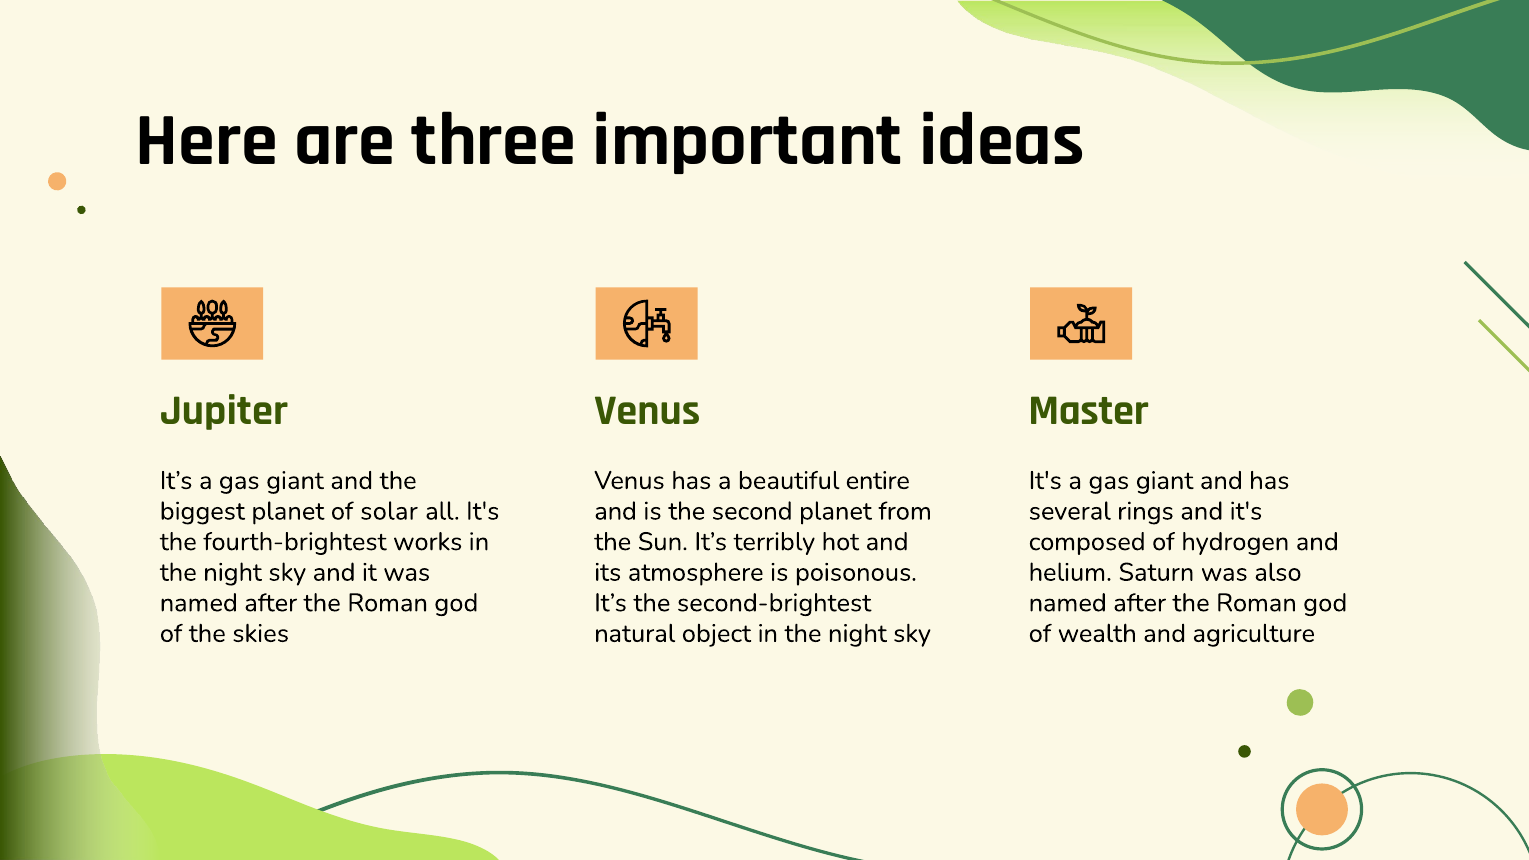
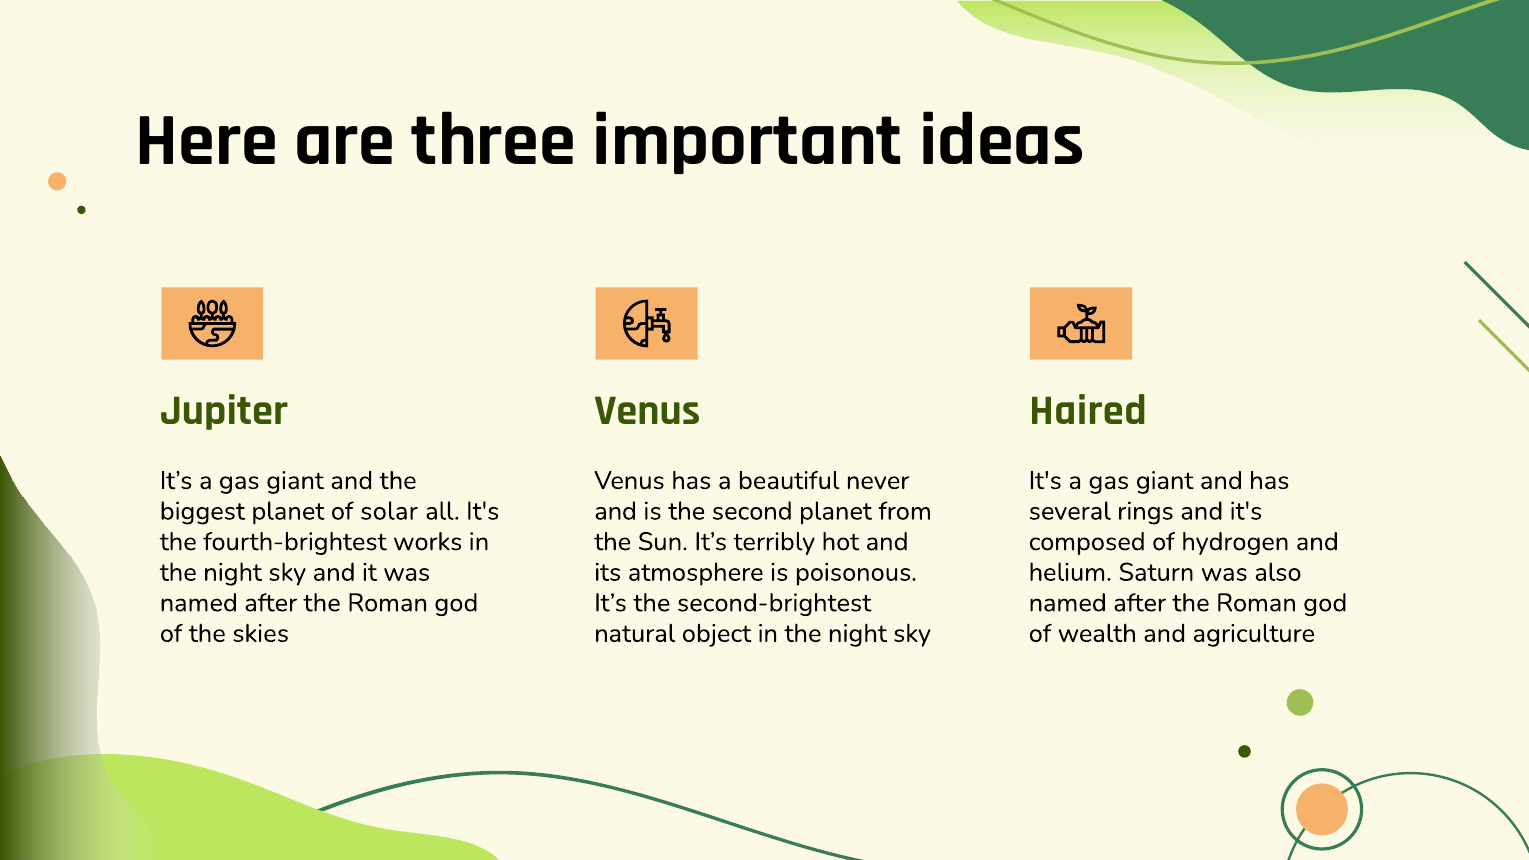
Master: Master -> Haired (1088, 410)
entire: entire -> never (878, 481)
